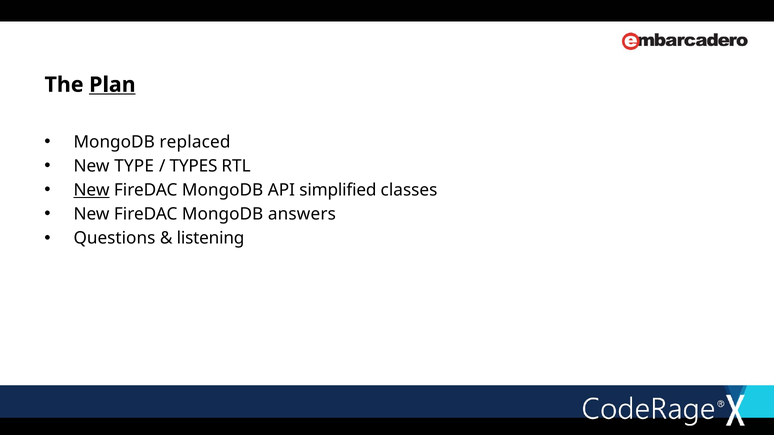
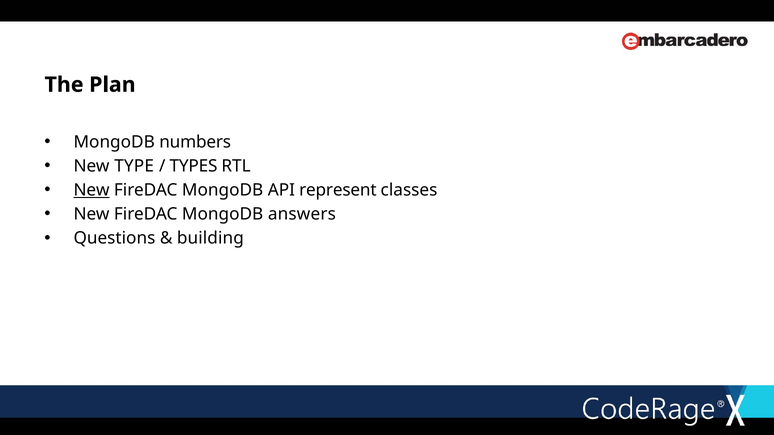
Plan underline: present -> none (112, 85)
replaced: replaced -> numbers (195, 142)
simplified: simplified -> represent (338, 190)
listening: listening -> building (210, 238)
